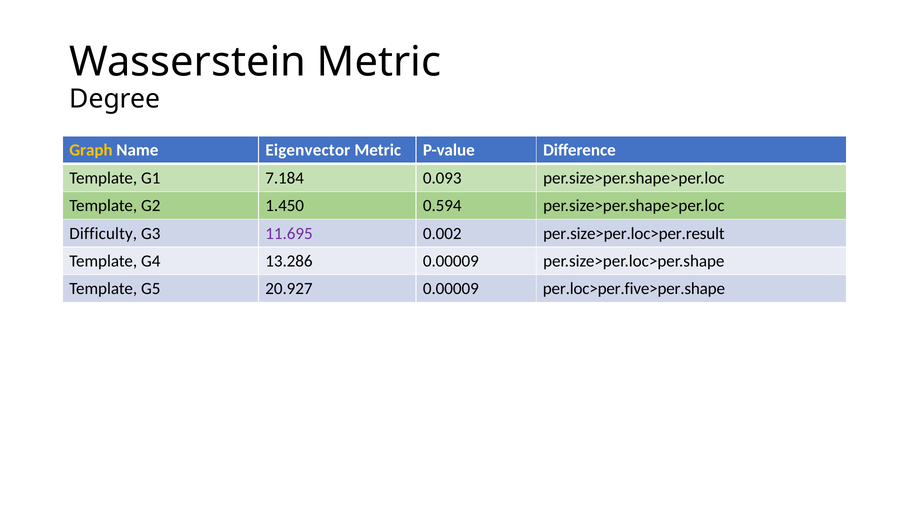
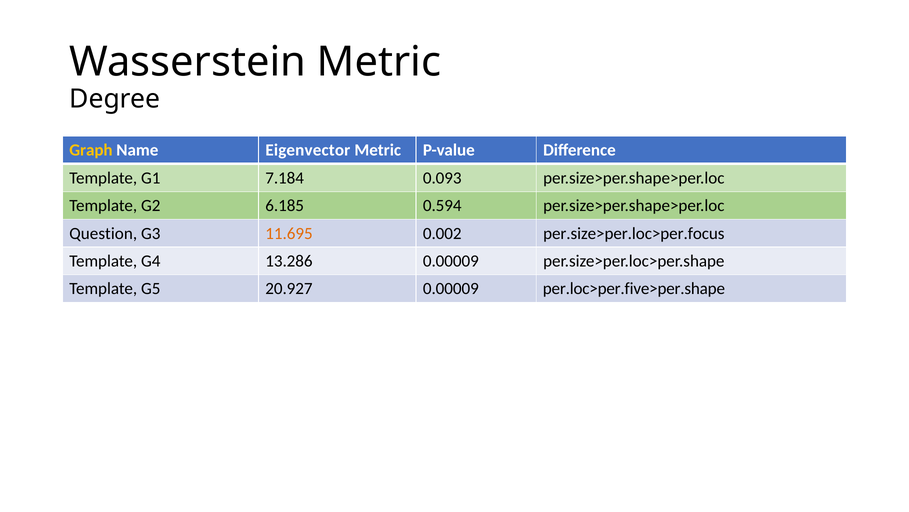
1.450: 1.450 -> 6.185 (285, 205)
Difficulty: Difficulty -> Question (103, 233)
11.695 colour: purple -> orange (289, 233)
per.size>per.loc>per.result: per.size>per.loc>per.result -> per.size>per.loc>per.focus (634, 233)
